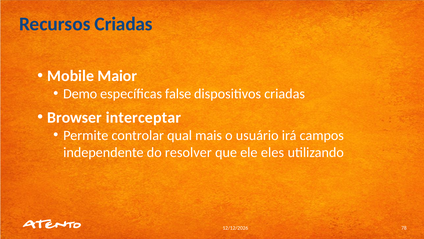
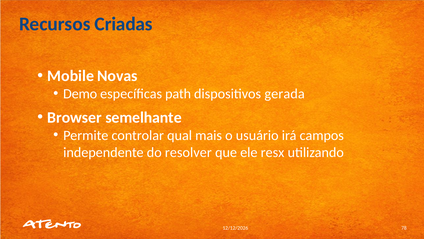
Maior: Maior -> Novas (117, 76)
false: false -> path (178, 94)
dispositivos criadas: criadas -> gerada (285, 94)
interceptar: interceptar -> semelhante (144, 117)
eles: eles -> resx (273, 152)
